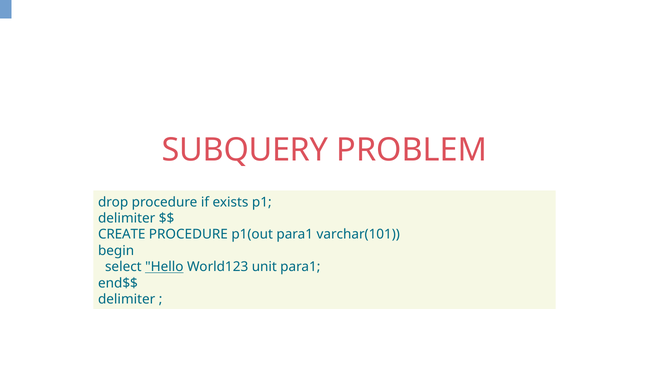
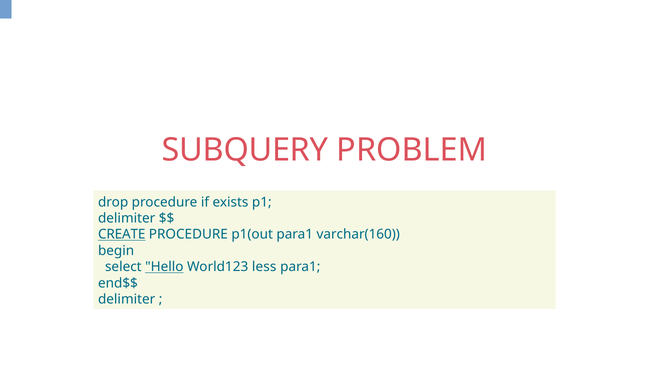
CREATE underline: none -> present (122, 235)
varchar(101: varchar(101 -> varchar(160 (358, 235)
unit: unit -> less (264, 267)
